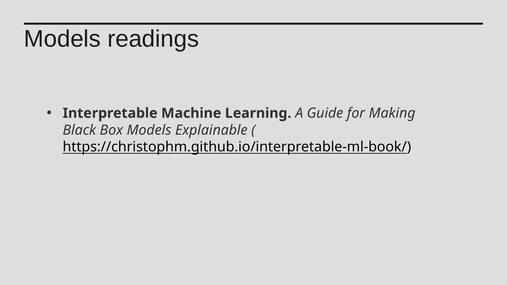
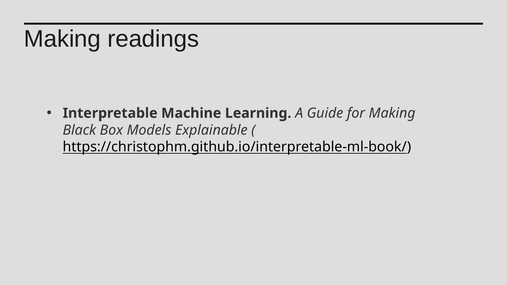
Models: Models -> Making (62, 39)
